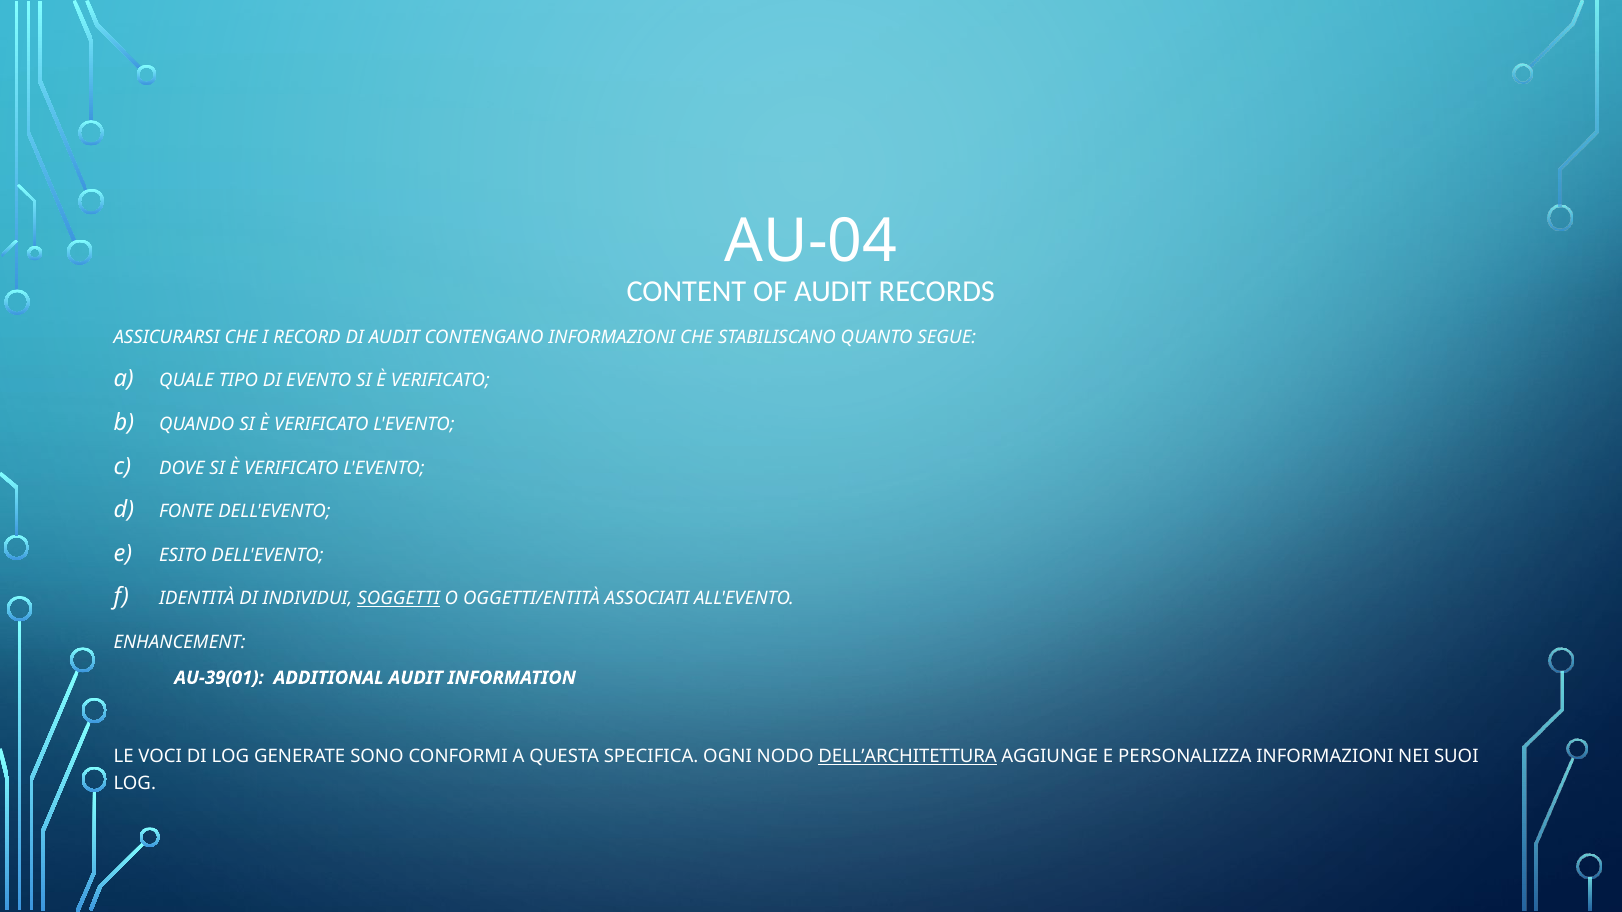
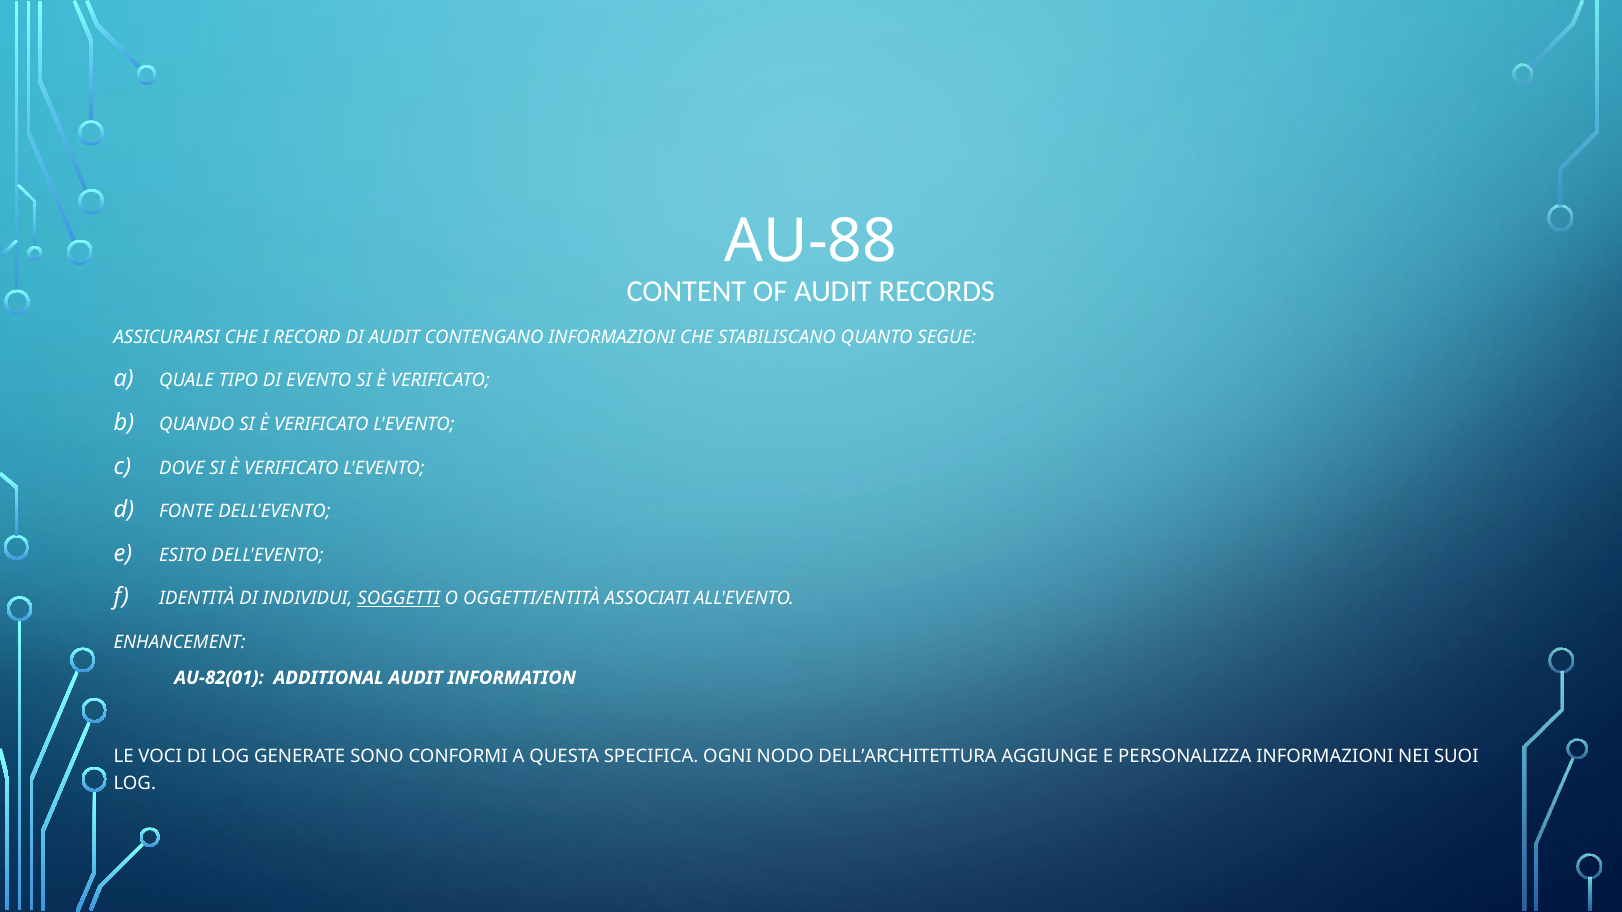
AU-04: AU-04 -> AU-88 (811, 242)
AU-39(01: AU-39(01 -> AU-82(01 (219, 678)
DELL’ARCHITETTURA underline: present -> none (908, 757)
